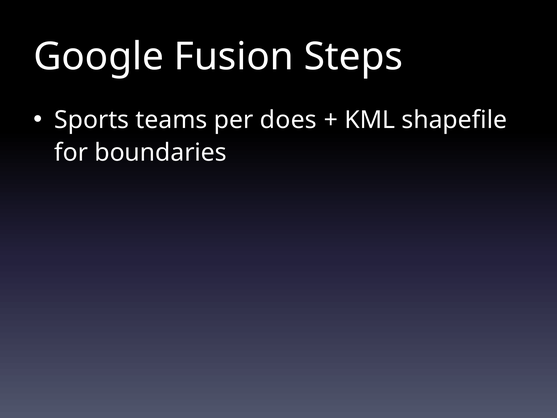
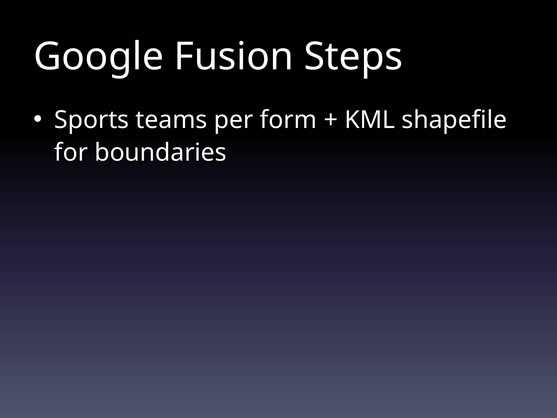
does: does -> form (288, 120)
